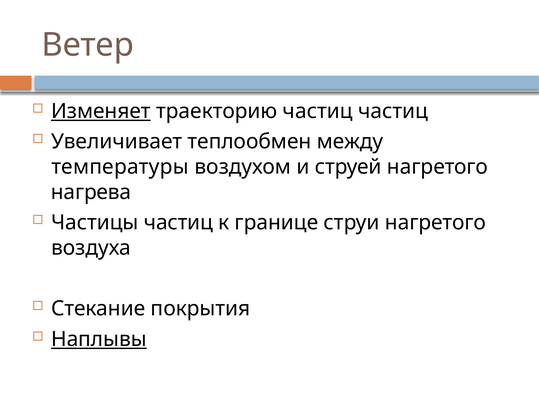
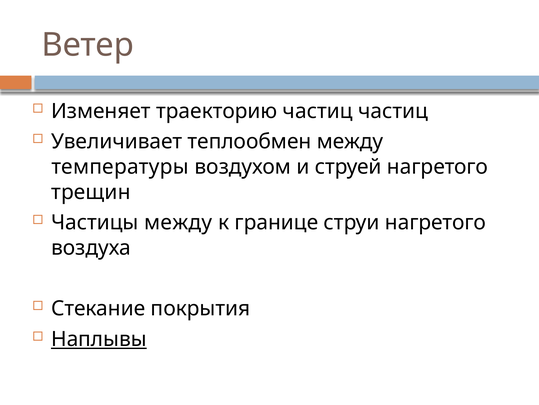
Изменяет underline: present -> none (101, 111)
нагрева: нагрева -> трещин (91, 192)
Частицы частиц: частиц -> между (178, 222)
